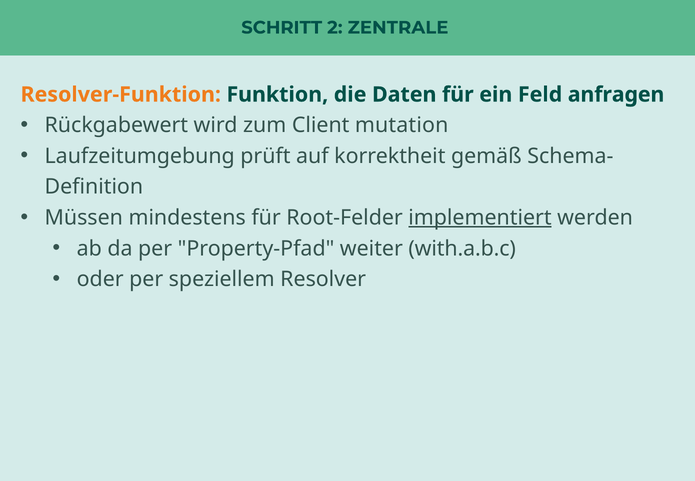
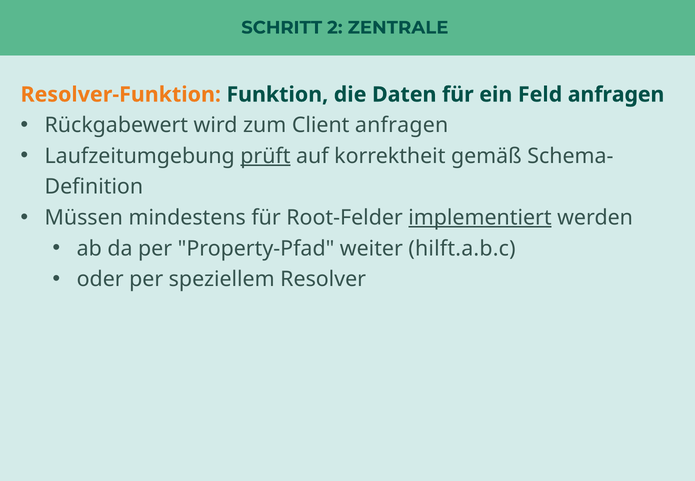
Client mutation: mutation -> anfragen (402, 125)
prüft underline: none -> present (265, 156)
with.a.b.c: with.a.b.c -> hilft.a.b.c (462, 249)
